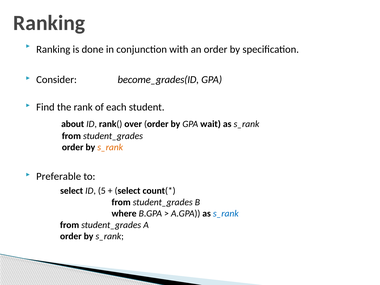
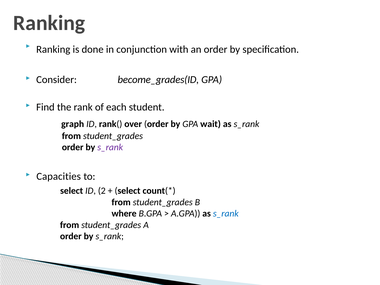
about: about -> graph (73, 124)
s_rank colour: orange -> purple (110, 147)
Preferable: Preferable -> Capacities (59, 176)
5: 5 -> 2 (102, 191)
